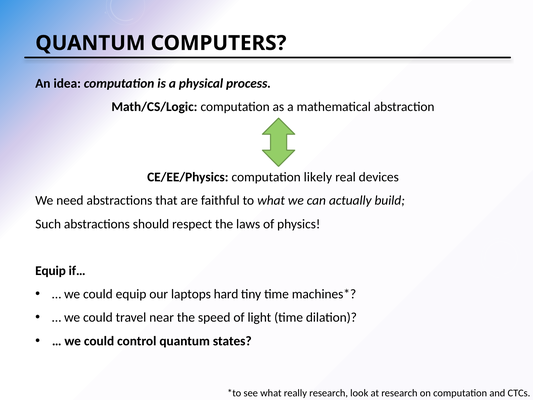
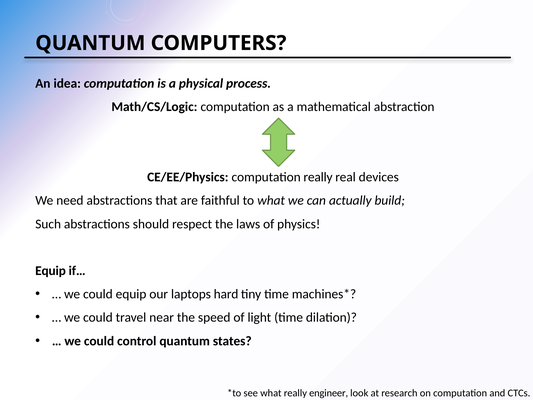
computation likely: likely -> really (318, 177)
really research: research -> engineer (329, 393)
